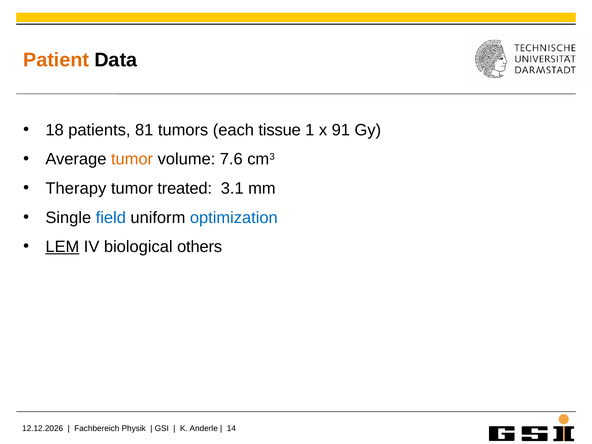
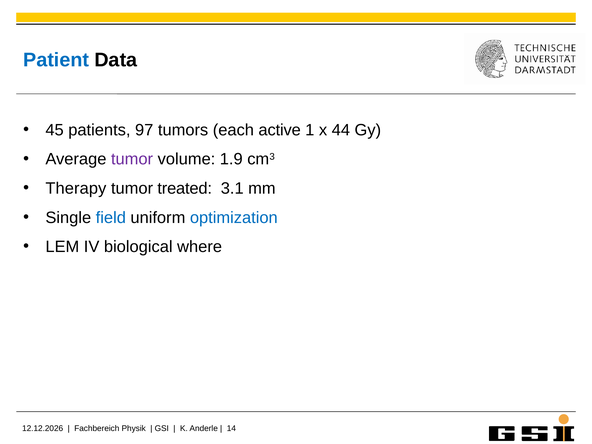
Patient colour: orange -> blue (56, 60)
18: 18 -> 45 (55, 130)
81: 81 -> 97 (144, 130)
tissue: tissue -> active (280, 130)
91: 91 -> 44 (341, 130)
tumor colour: orange -> purple (132, 159)
7.6: 7.6 -> 1.9 (231, 159)
LEM underline: present -> none (62, 247)
others: others -> where (200, 247)
